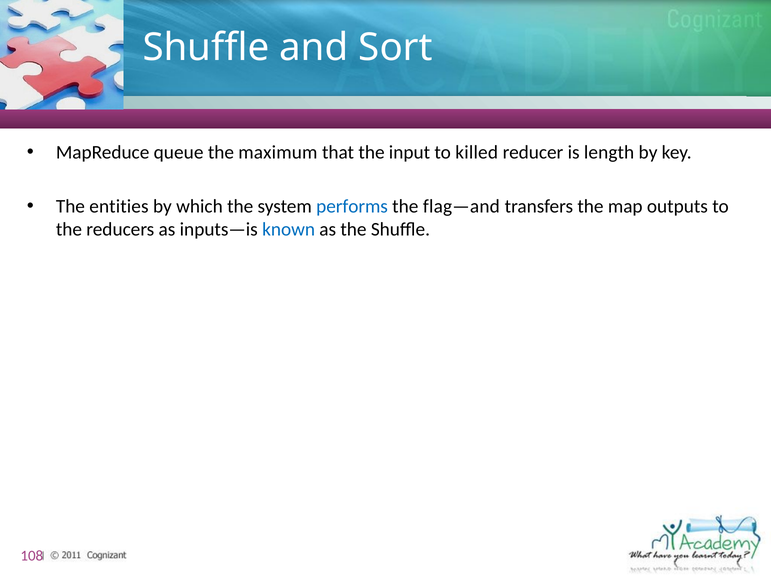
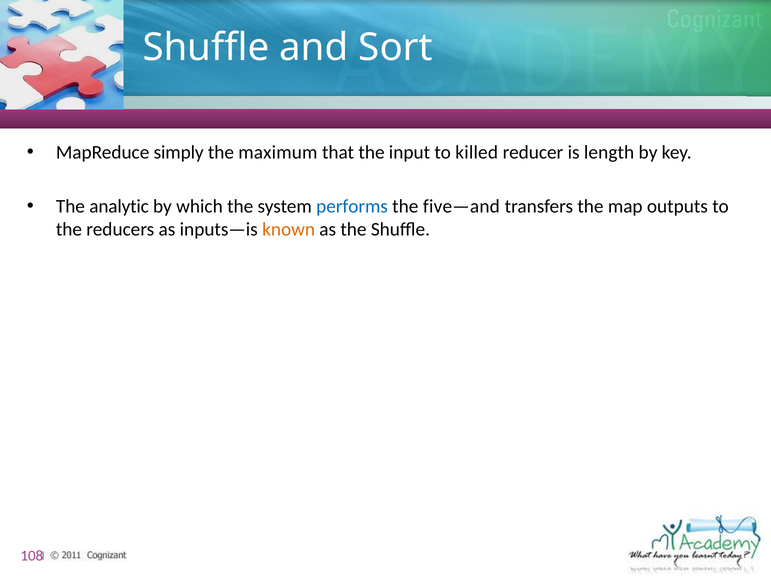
queue: queue -> simply (179, 152)
entities: entities -> analytic (119, 206)
flag—and: flag—and -> five—and (461, 206)
known colour: blue -> orange (289, 230)
